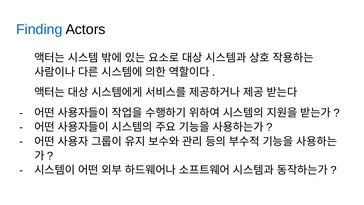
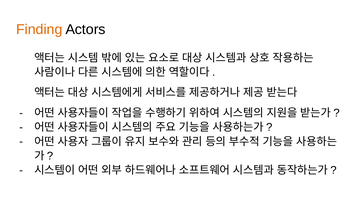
Finding colour: blue -> orange (39, 29)
